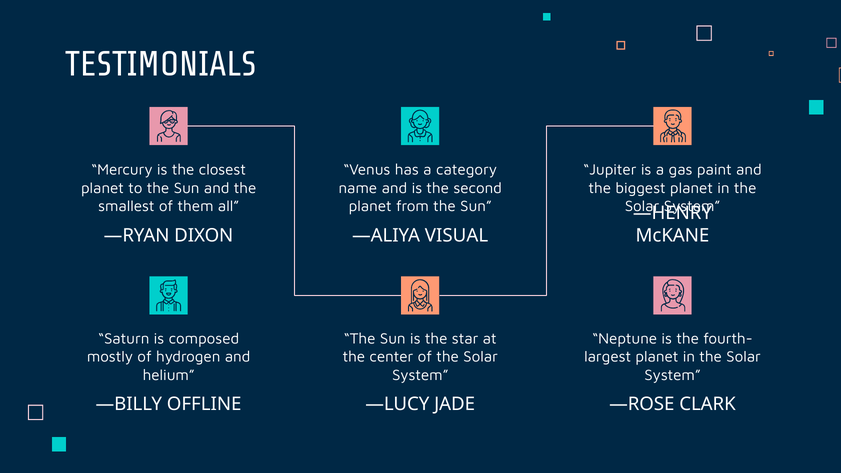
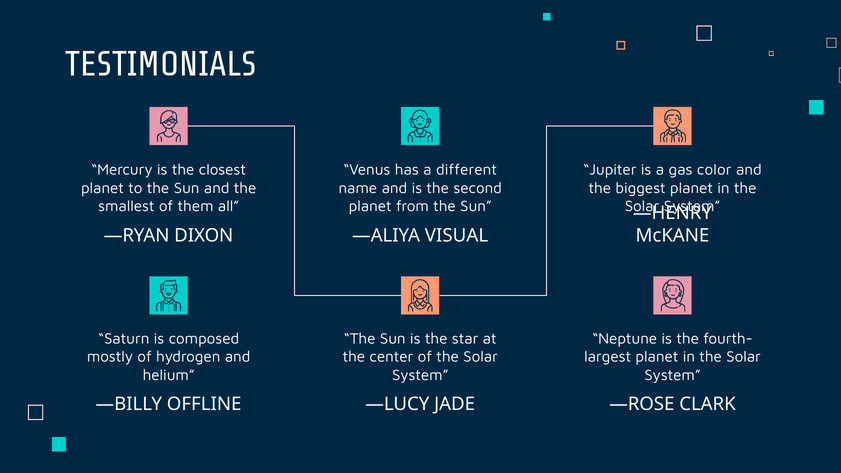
category: category -> different (467, 170)
paint: paint -> color (714, 170)
